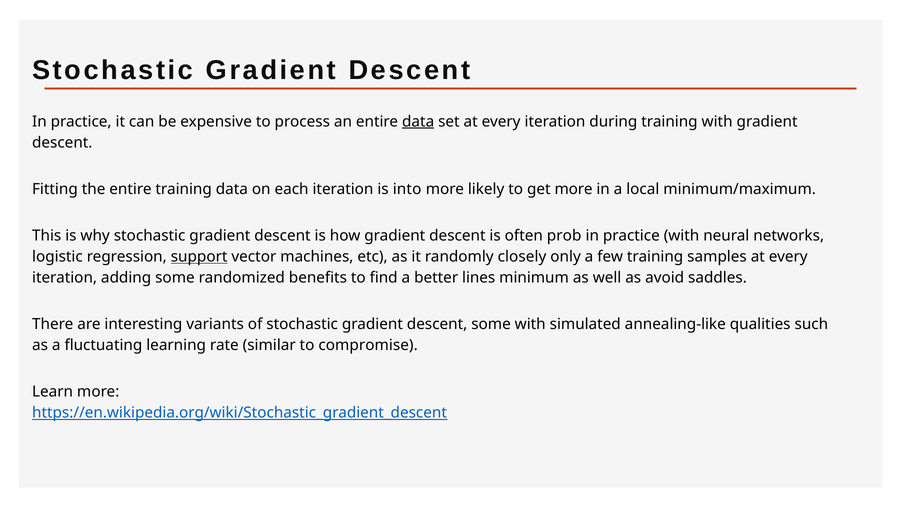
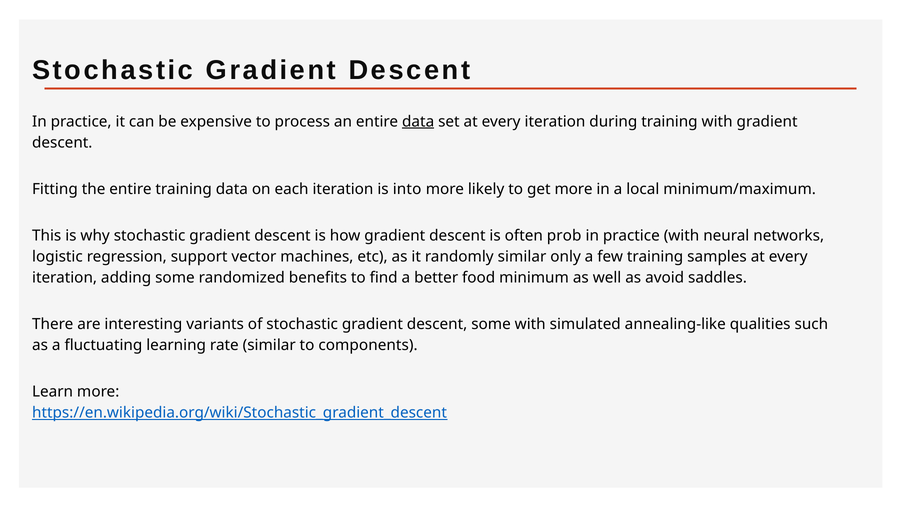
support underline: present -> none (199, 257)
randomly closely: closely -> similar (522, 257)
lines: lines -> food (479, 278)
compromise: compromise -> components (368, 345)
